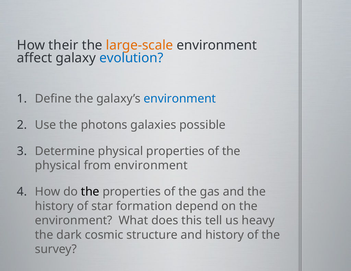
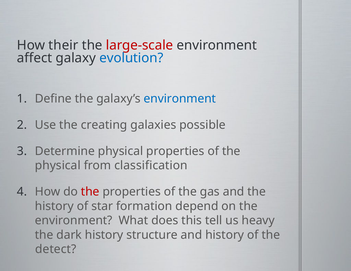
large-scale colour: orange -> red (140, 45)
photons: photons -> creating (104, 125)
from environment: environment -> classification (151, 166)
the colour: black -> red (90, 192)
dark cosmic: cosmic -> history (104, 235)
survey: survey -> detect (56, 249)
